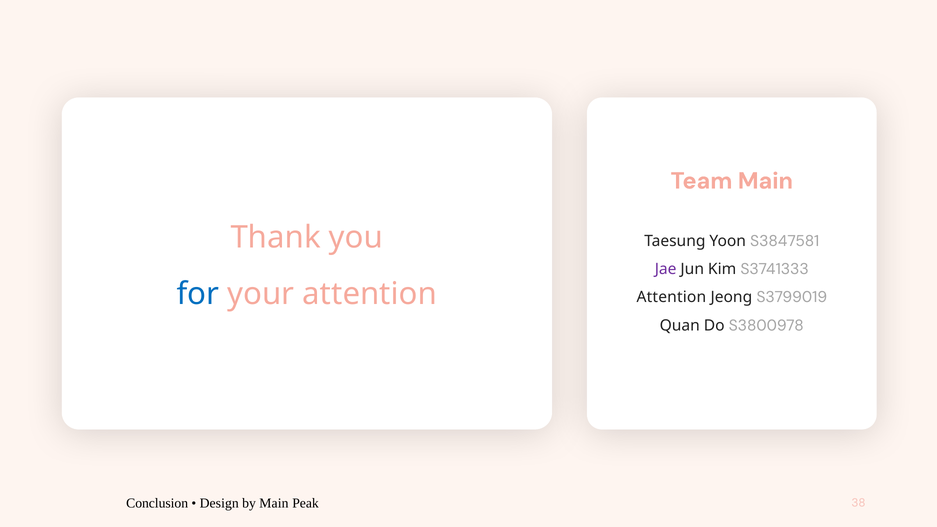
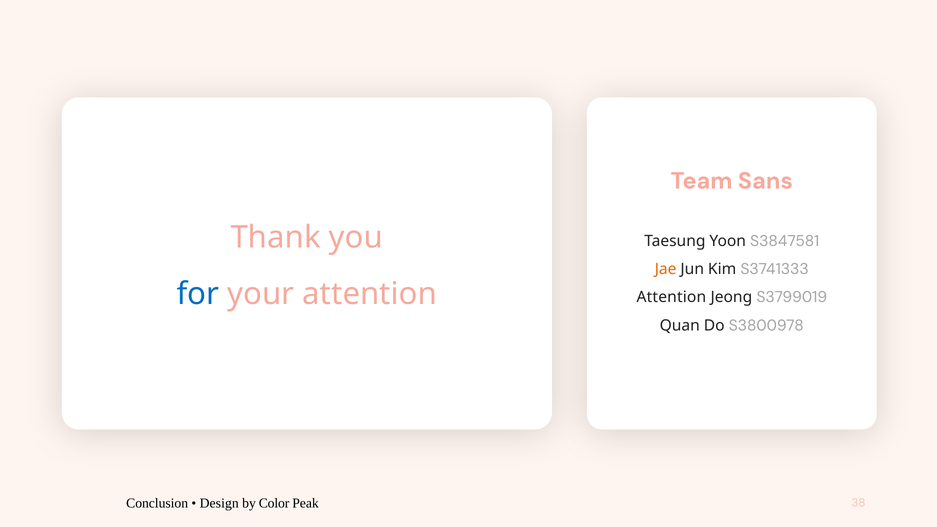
Team Main: Main -> Sans (765, 181)
Jae colour: purple -> orange (666, 269)
by Main: Main -> Color (274, 503)
